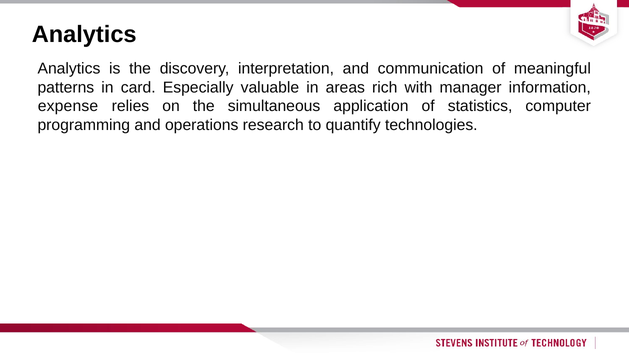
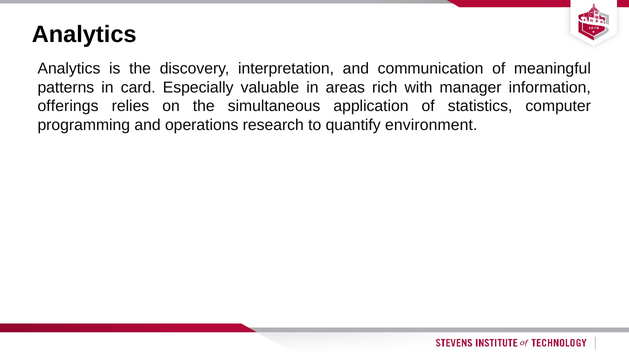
expense: expense -> offerings (68, 106)
technologies: technologies -> environment (431, 125)
